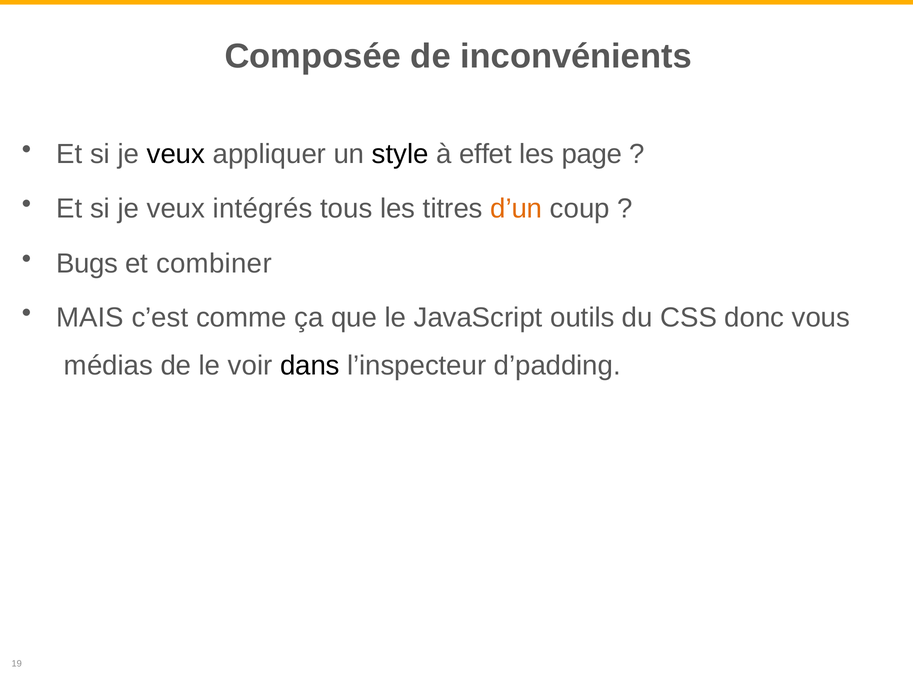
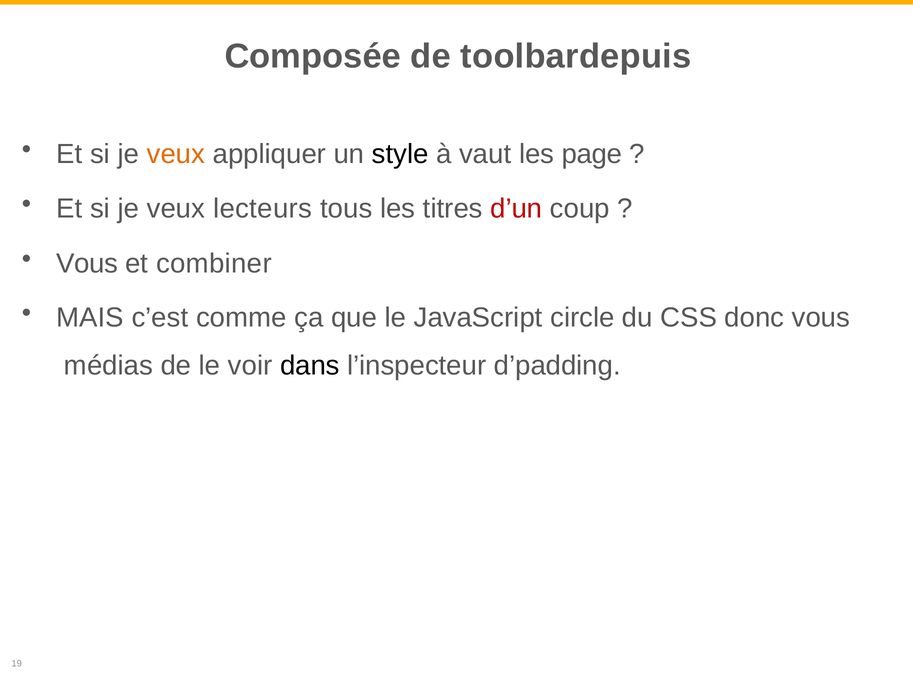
inconvénients: inconvénients -> toolbardepuis (576, 57)
veux colour: black -> orange (176, 154)
effet: effet -> vaut (485, 154)
intégrés: intégrés -> lecteurs (263, 208)
d’un colour: orange -> red (516, 208)
Bugs: Bugs -> Vous (87, 264)
outils: outils -> circle (582, 318)
